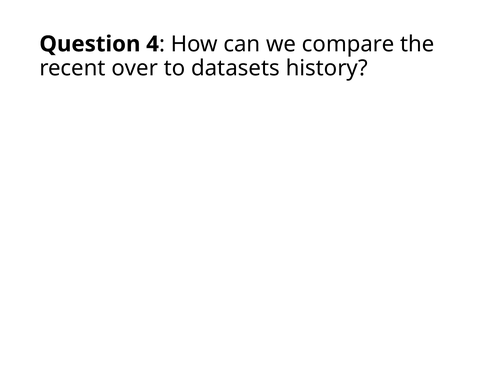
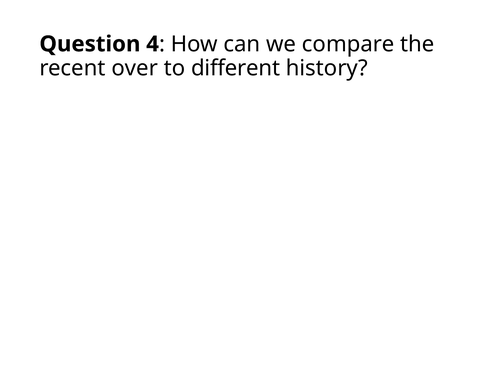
datasets: datasets -> different (236, 68)
